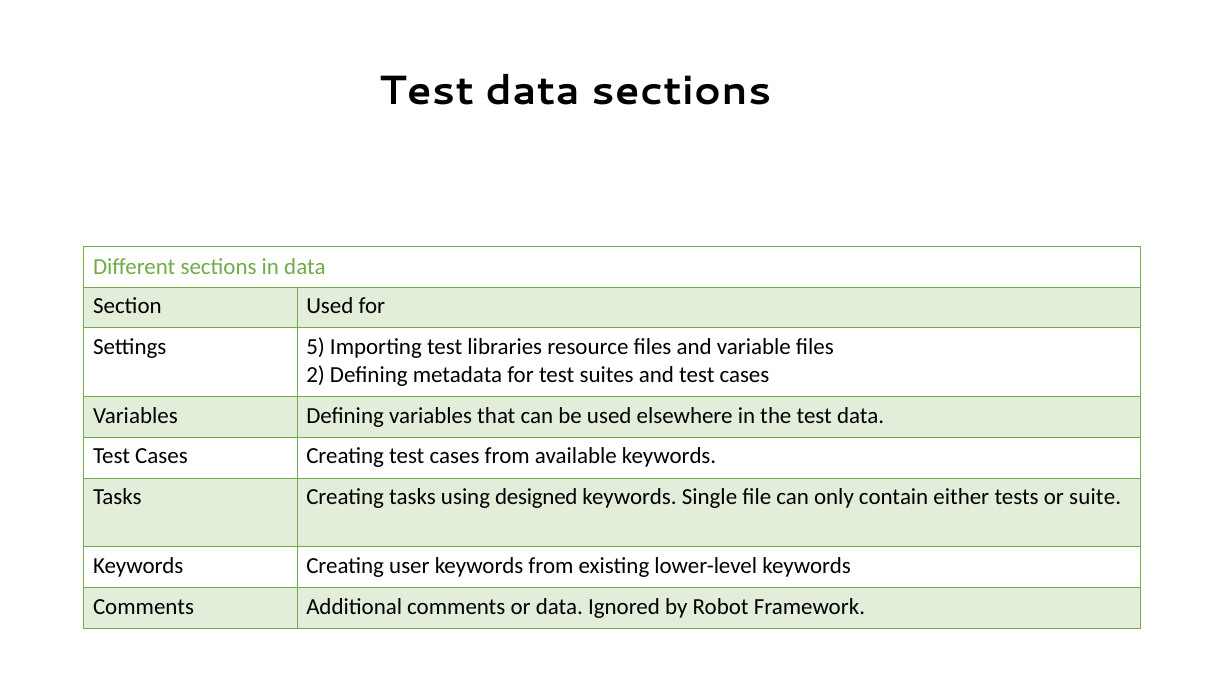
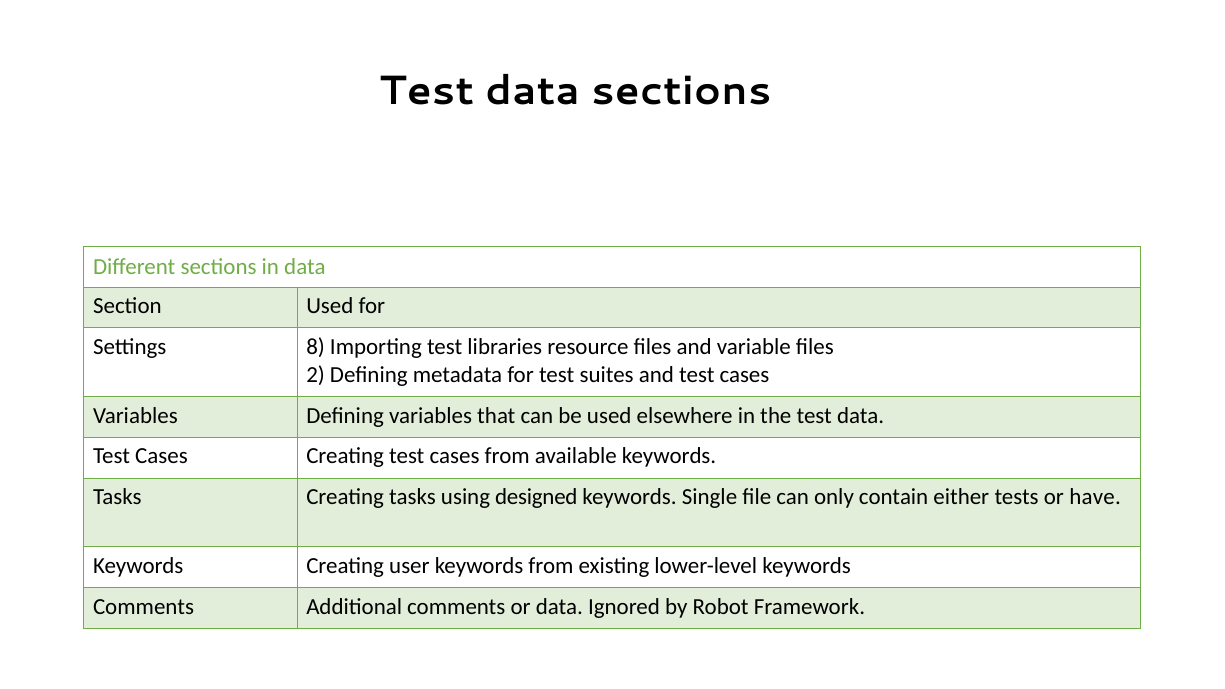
5: 5 -> 8 (316, 347)
suite: suite -> have (1095, 497)
